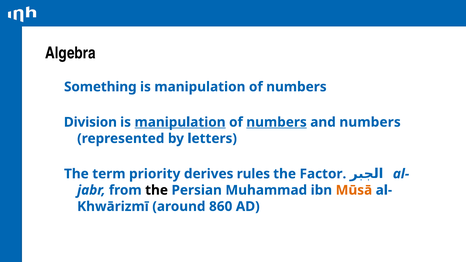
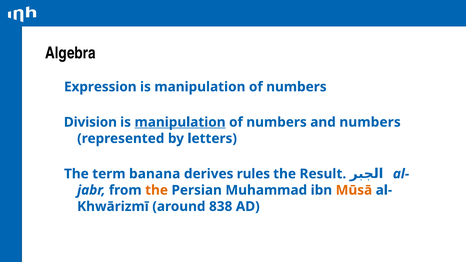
Something: Something -> Expression (100, 87)
numbers underline: present -> none (277, 122)
priority: priority -> banana (155, 174)
Factor: Factor -> Result (323, 174)
the colour: black -> orange (157, 190)
860: 860 -> 838 (221, 207)
